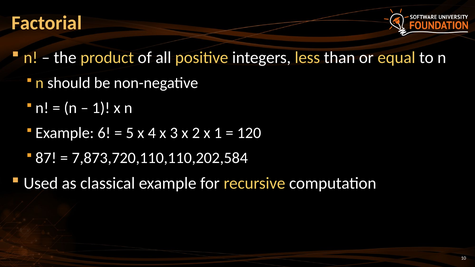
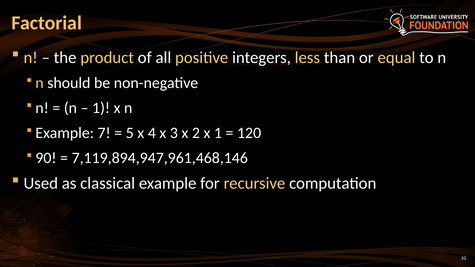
6: 6 -> 7 (104, 133)
87: 87 -> 90 (46, 158)
7,873,720,110,110,202,584: 7,873,720,110,110,202,584 -> 7,119,894,947,961,468,146 (160, 158)
